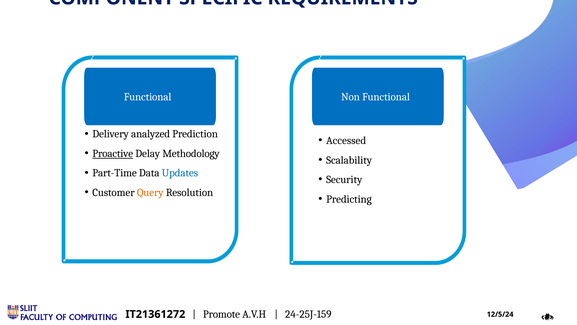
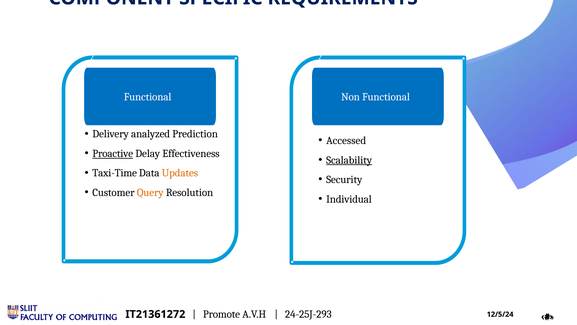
Methodology: Methodology -> Effectiveness (191, 153)
Scalability underline: none -> present (349, 160)
Part-Time: Part-Time -> Taxi-Time (115, 173)
Updates colour: blue -> orange (180, 173)
Predicting: Predicting -> Individual (349, 199)
24-25J-159: 24-25J-159 -> 24-25J-293 (308, 314)
